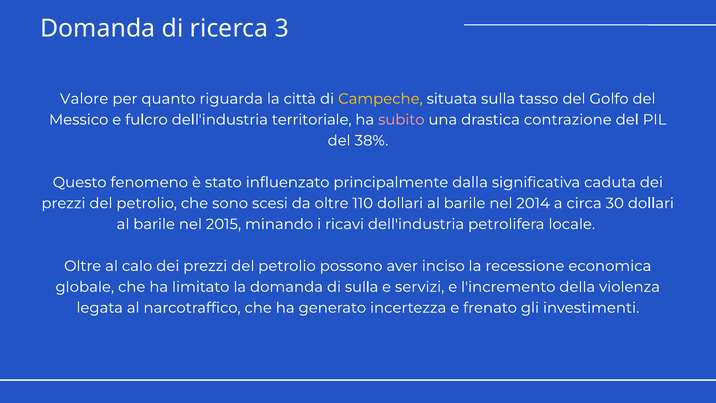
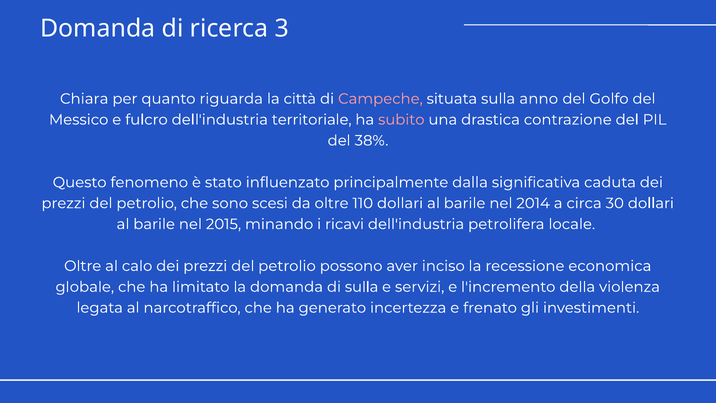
Valore: Valore -> Chiara (84, 99)
Campeche colour: yellow -> pink (380, 99)
tasso: tasso -> anno (539, 99)
